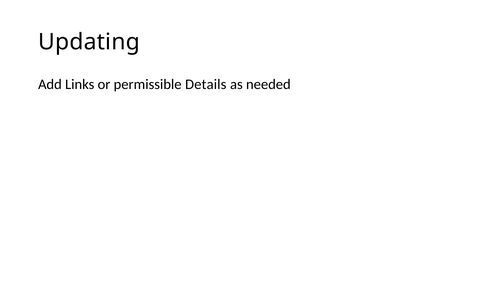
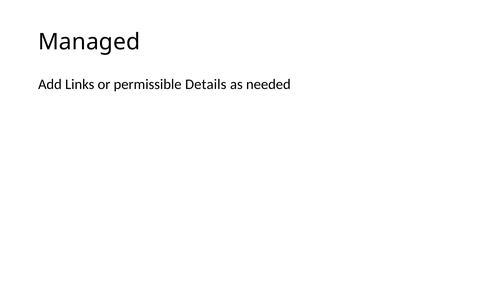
Updating: Updating -> Managed (89, 42)
